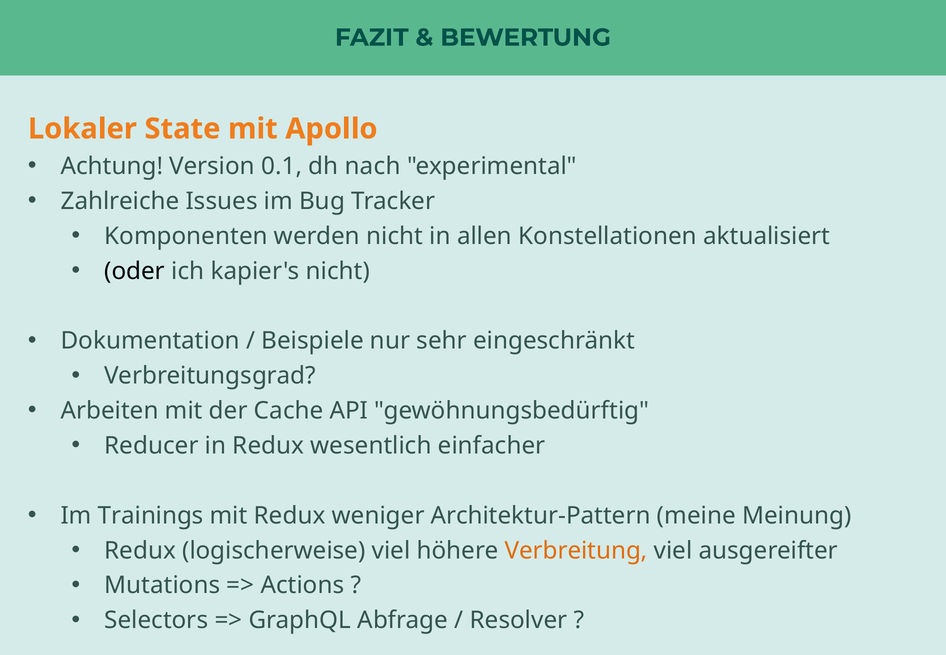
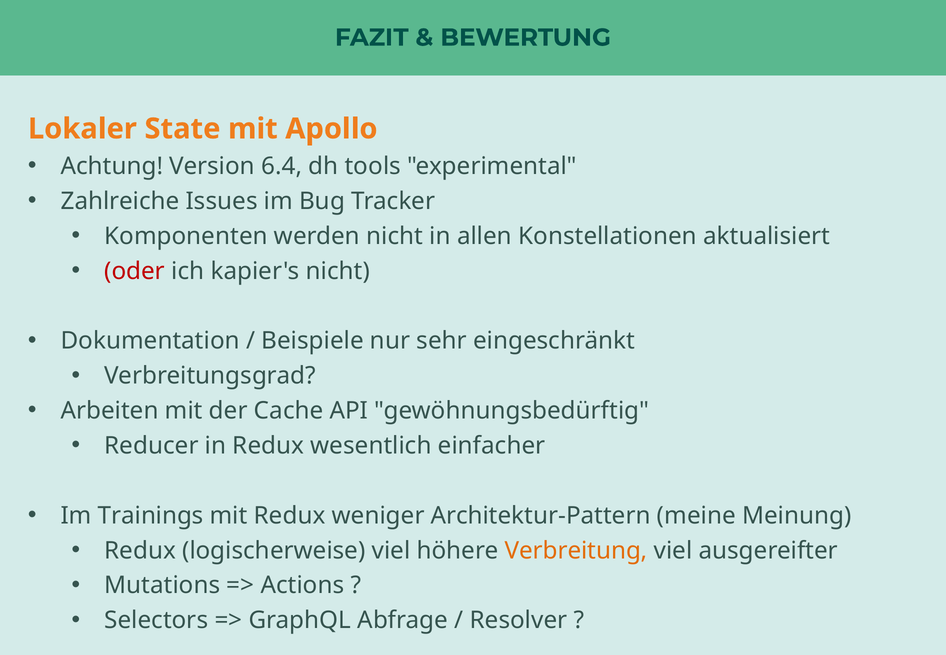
0.1: 0.1 -> 6.4 (282, 166)
nach: nach -> tools (373, 166)
oder colour: black -> red (135, 271)
